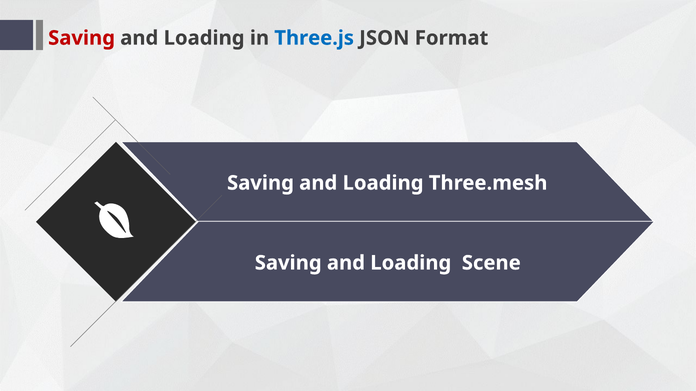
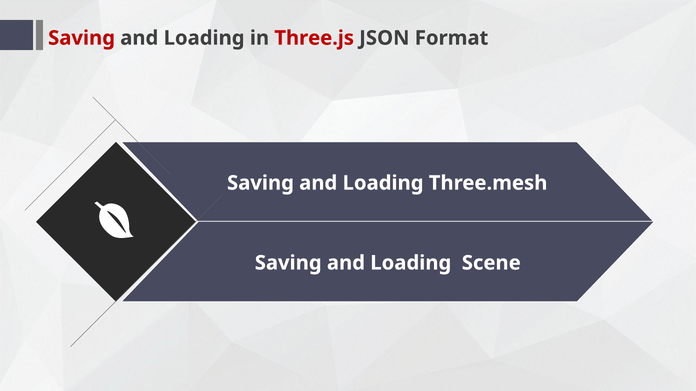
Three.js colour: blue -> red (314, 38)
